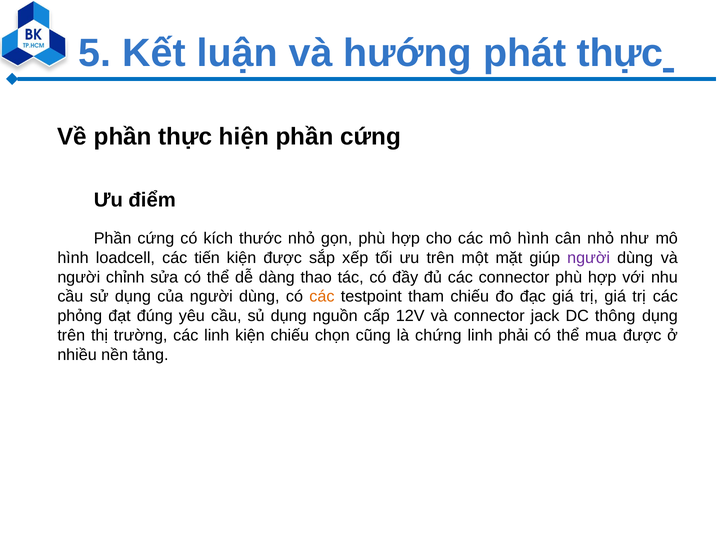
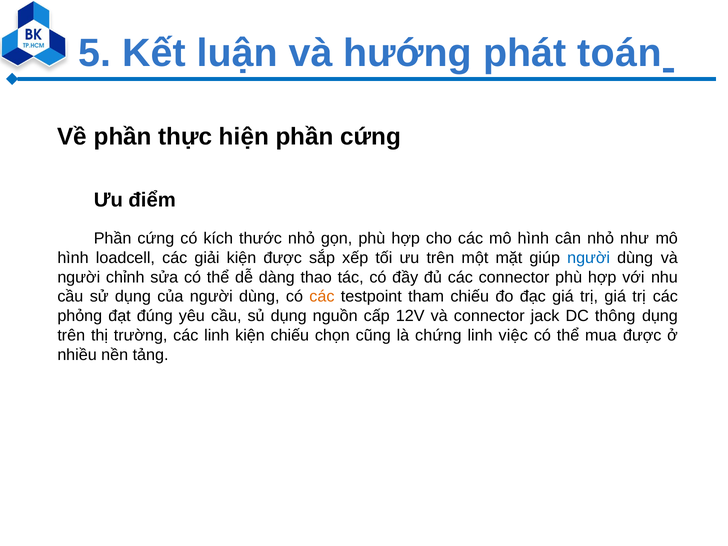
phát thực: thực -> toán (620, 53)
tiến: tiến -> giải (207, 258)
người colour: purple -> blue (589, 258)
phải: phải -> việc (513, 335)
